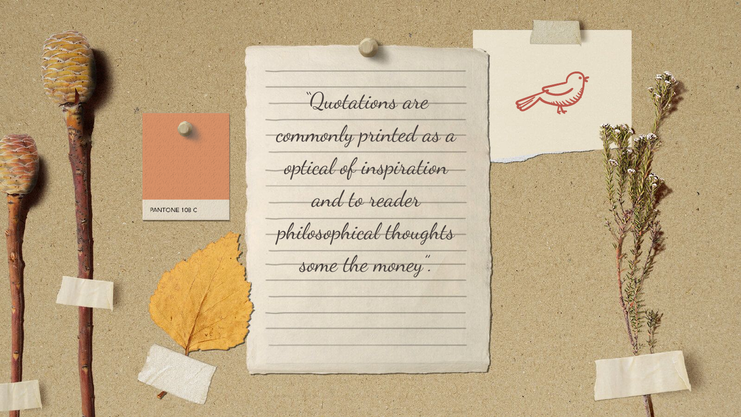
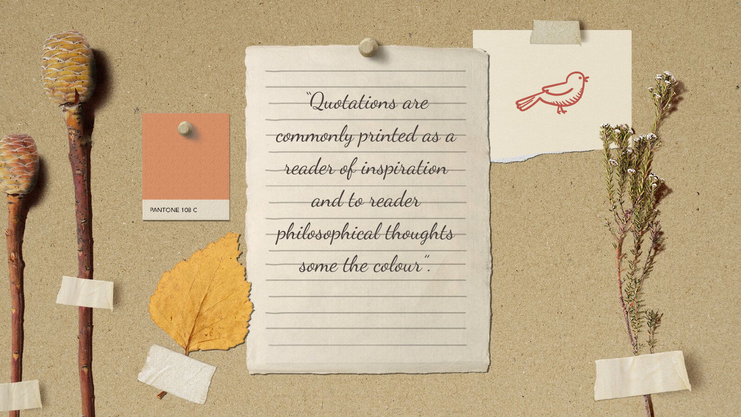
optical: optical -> reader (310, 166)
money: money -> colour (403, 264)
